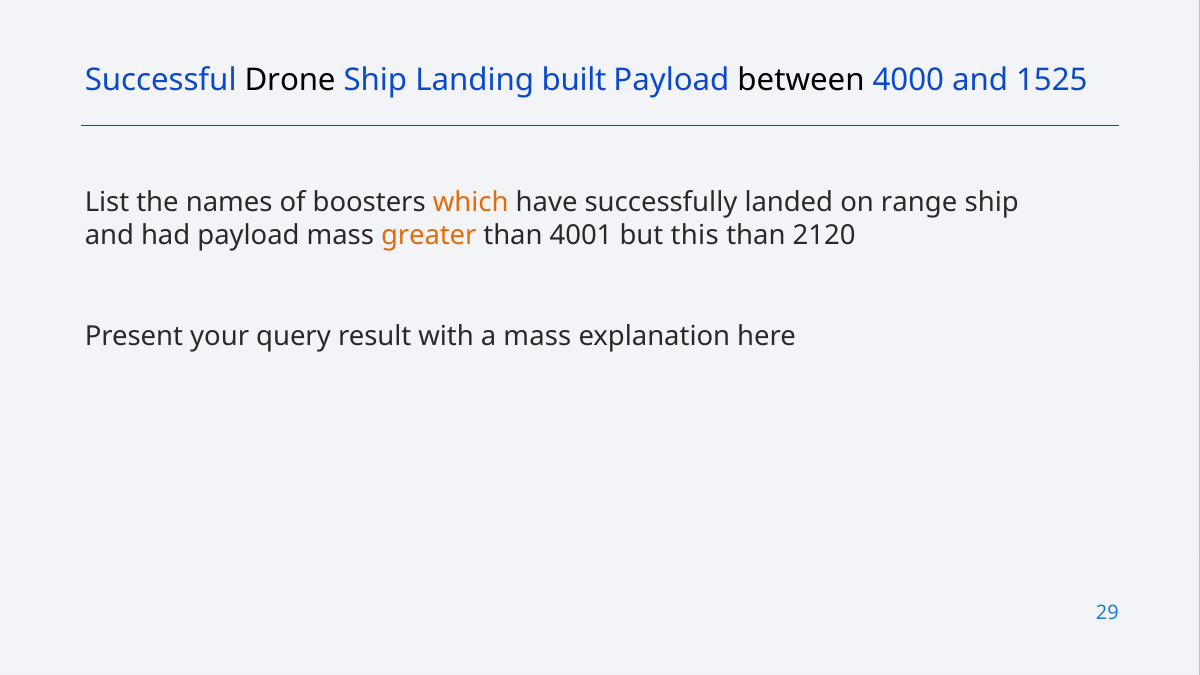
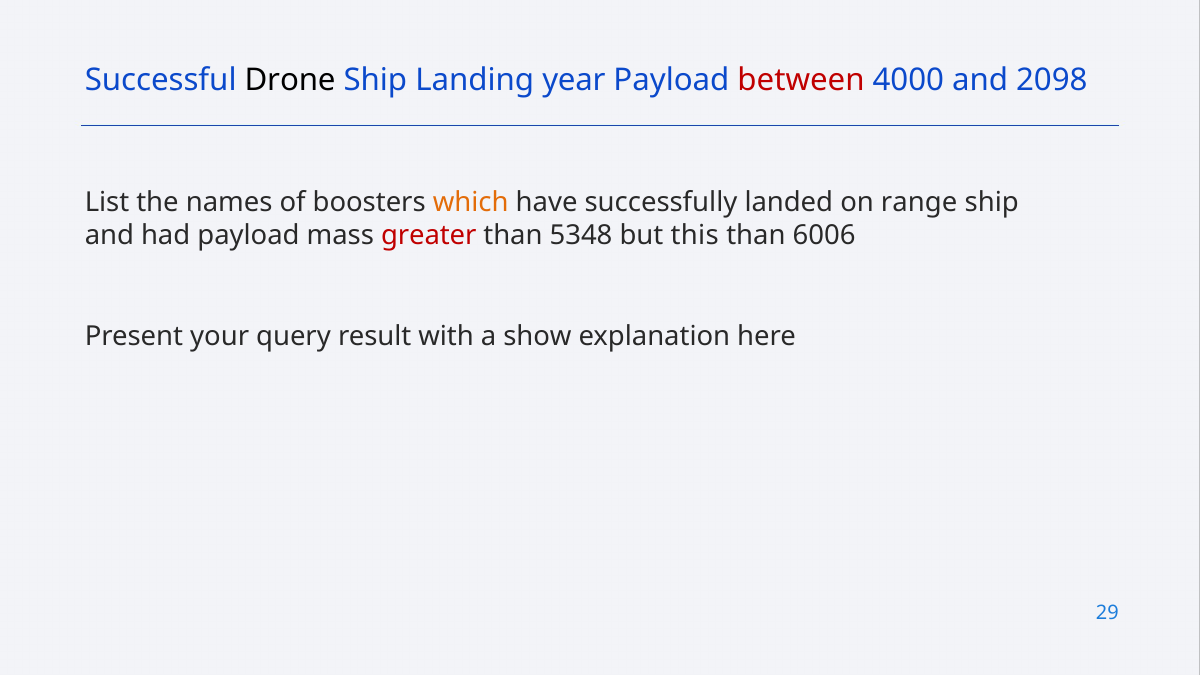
built: built -> year (574, 80)
between colour: black -> red (801, 80)
1525: 1525 -> 2098 (1052, 80)
greater colour: orange -> red (429, 236)
4001: 4001 -> 5348 (581, 236)
2120: 2120 -> 6006 (824, 236)
a mass: mass -> show (537, 336)
